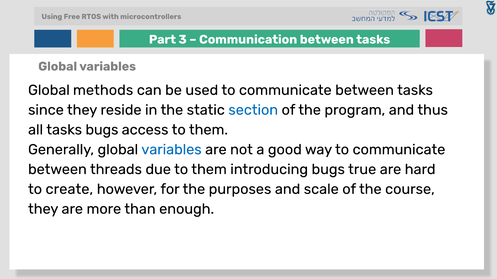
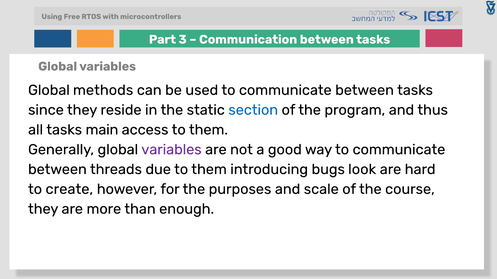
tasks bugs: bugs -> main (102, 130)
variables colour: blue -> purple (171, 150)
true: true -> look (362, 170)
